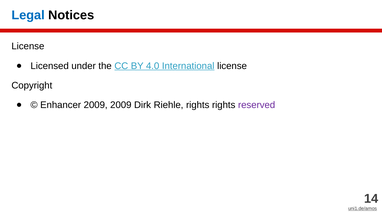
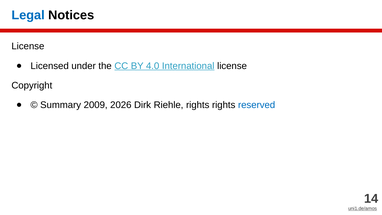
Enhancer: Enhancer -> Summary (61, 105)
2009 2009: 2009 -> 2026 (121, 105)
reserved colour: purple -> blue (257, 105)
